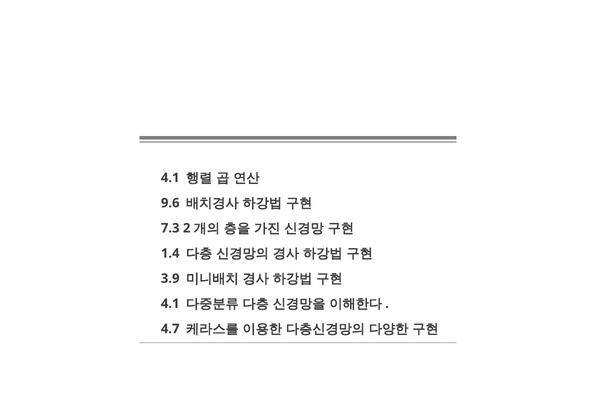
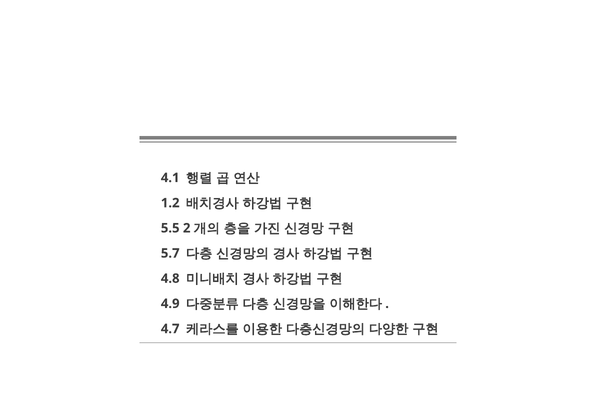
9.6: 9.6 -> 1.2 (170, 203)
7.3: 7.3 -> 5.5 (170, 228)
1.4: 1.4 -> 5.7 (170, 253)
3.9: 3.9 -> 4.8 (170, 278)
4.1: 4.1 -> 4.9 (170, 303)
